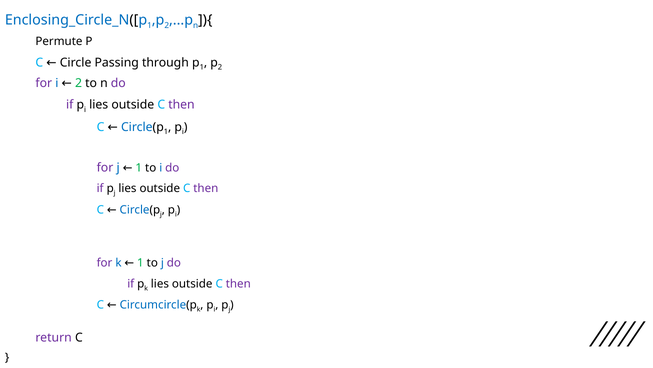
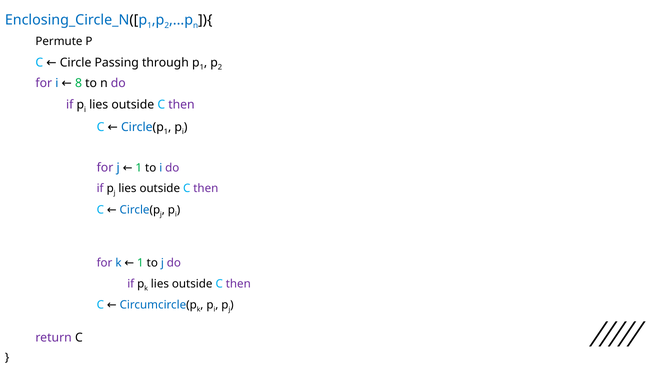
2: 2 -> 8 (79, 83)
